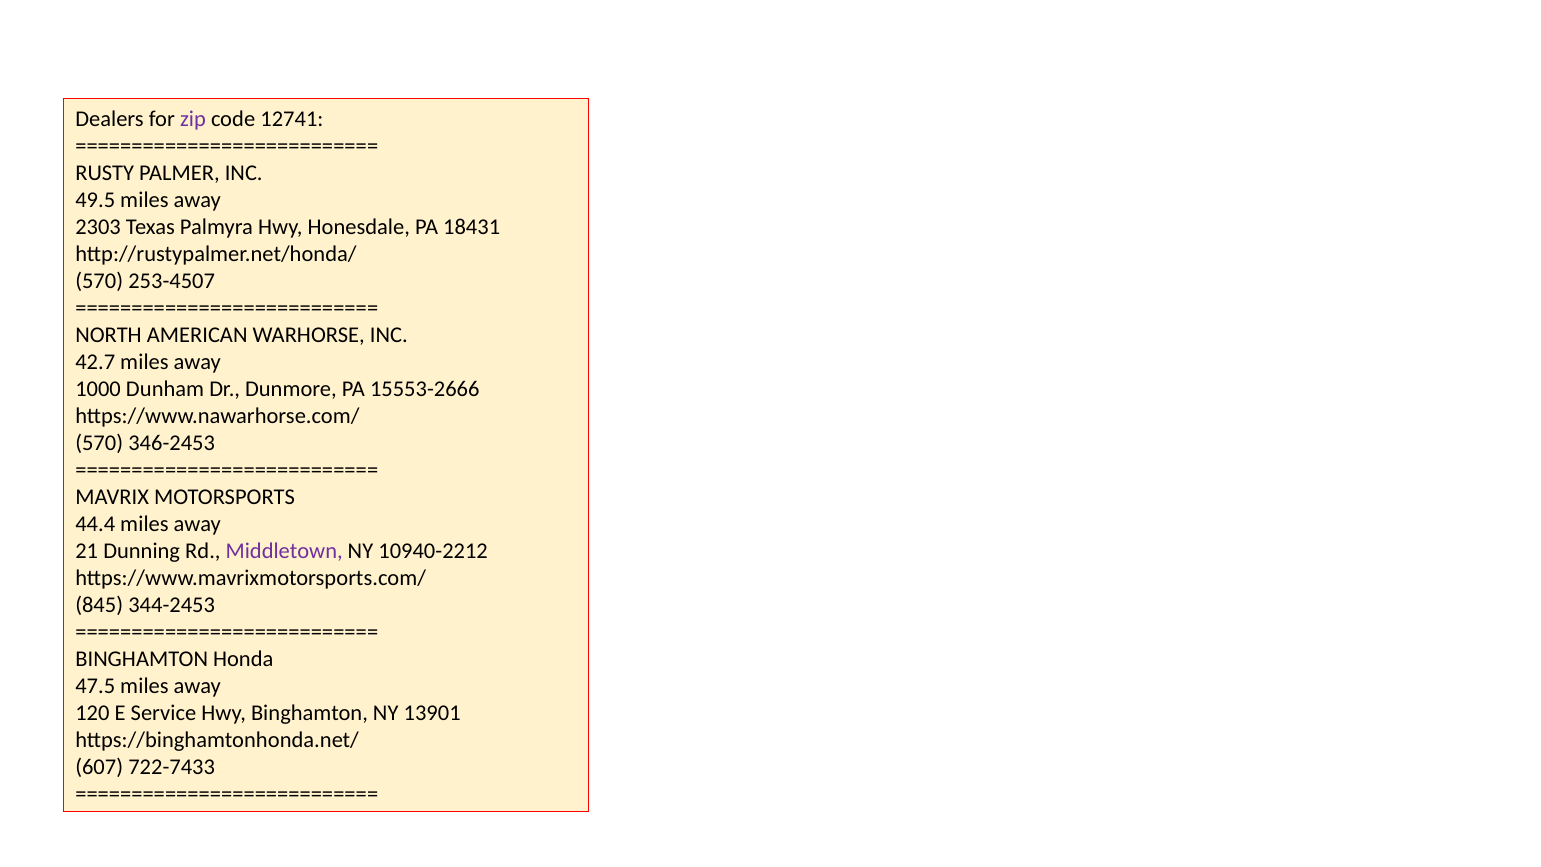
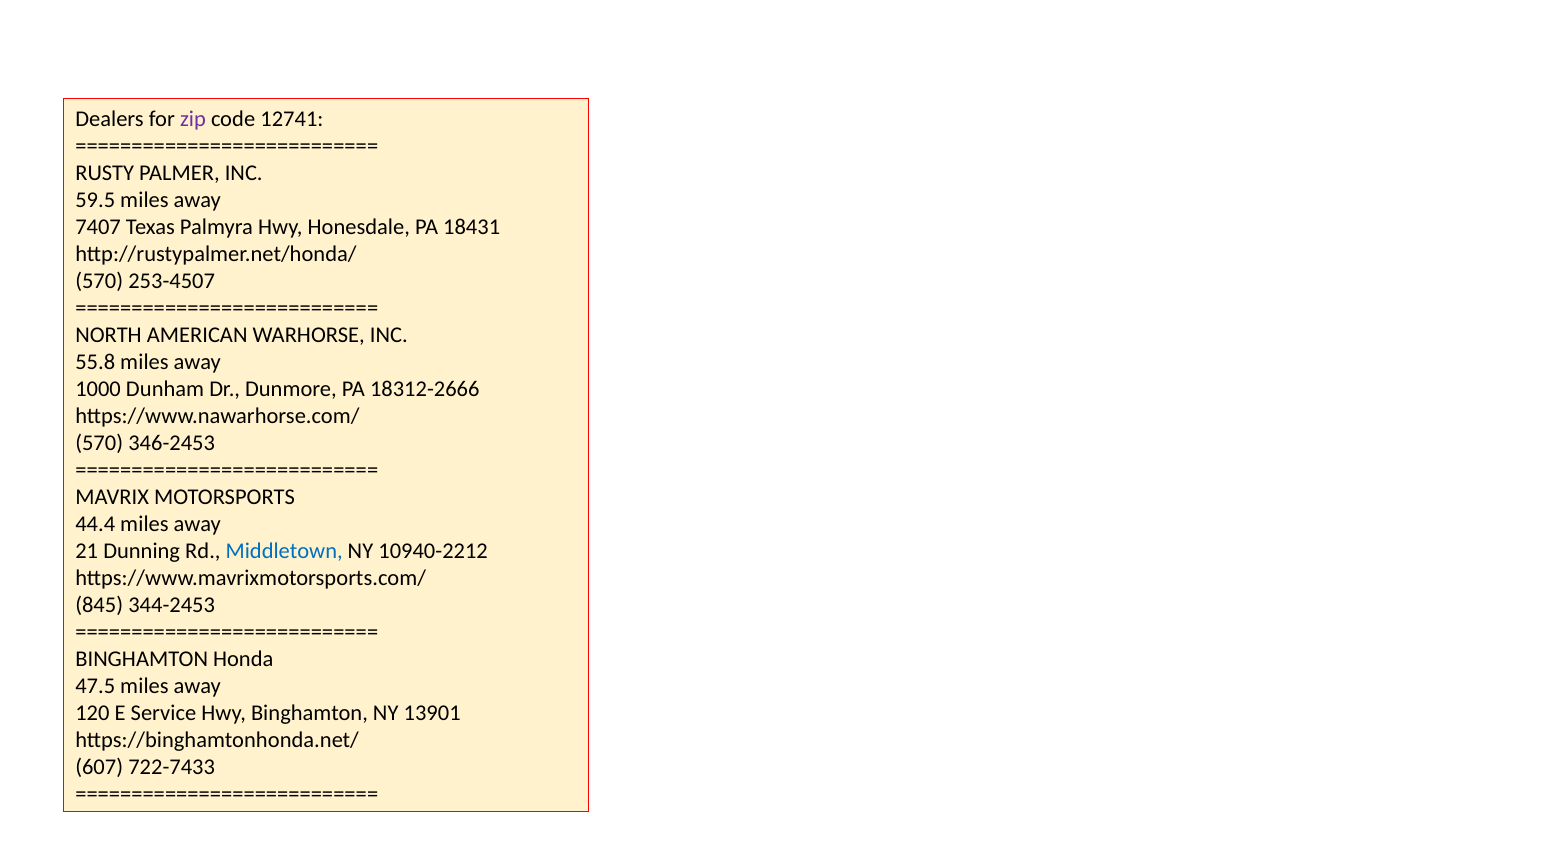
49.5: 49.5 -> 59.5 (95, 200)
2303: 2303 -> 7407 (98, 227)
42.7: 42.7 -> 55.8 (95, 362)
15553-2666: 15553-2666 -> 18312-2666 (425, 389)
Middletown colour: purple -> blue (284, 551)
